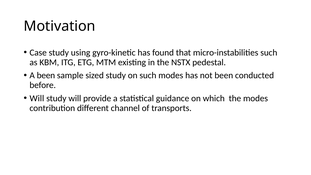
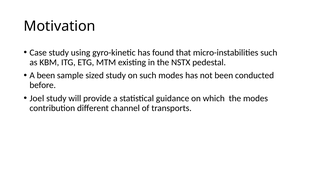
Will: Will -> Joel (37, 98)
